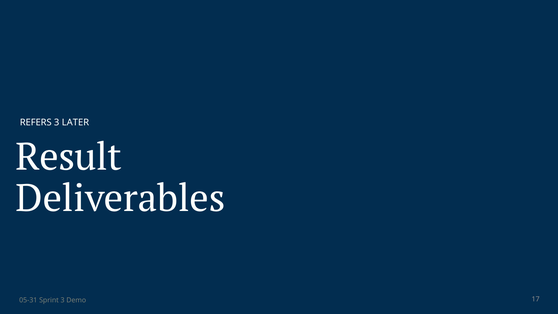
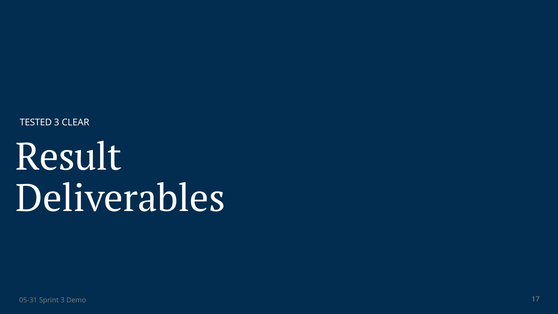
REFERS: REFERS -> TESTED (36, 123)
LATER: LATER -> CLEAR (76, 123)
